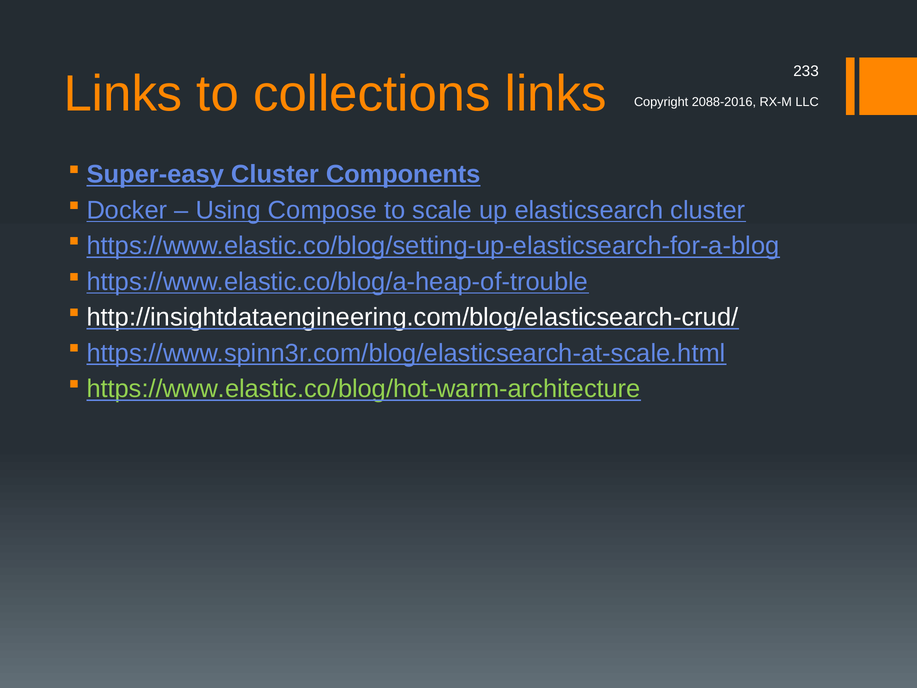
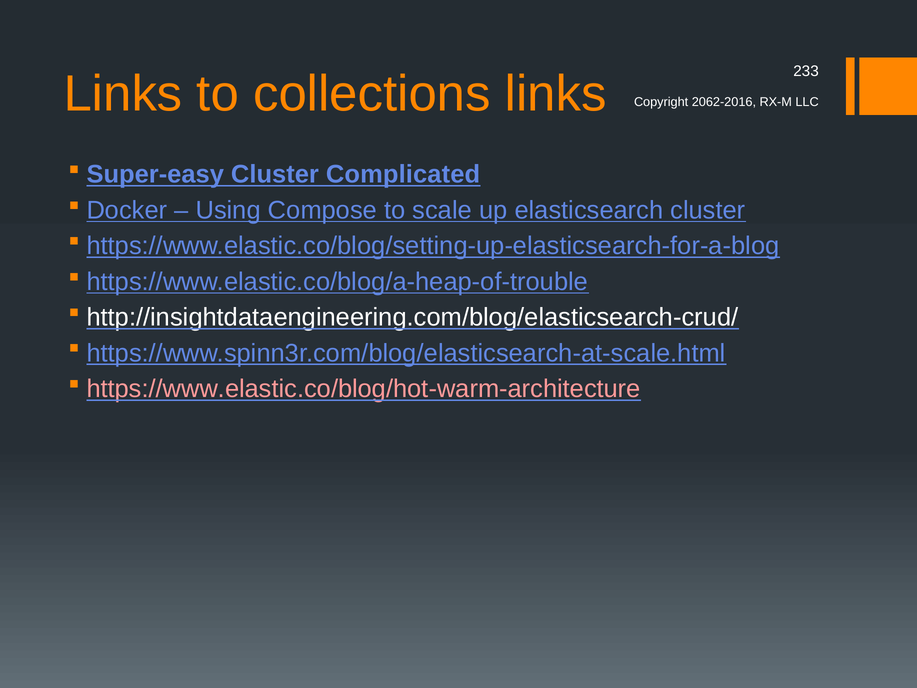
2088-2016: 2088-2016 -> 2062-2016 (724, 102)
Components: Components -> Complicated (403, 175)
https://www.elastic.co/blog/hot-warm-architecture colour: light green -> pink (364, 389)
